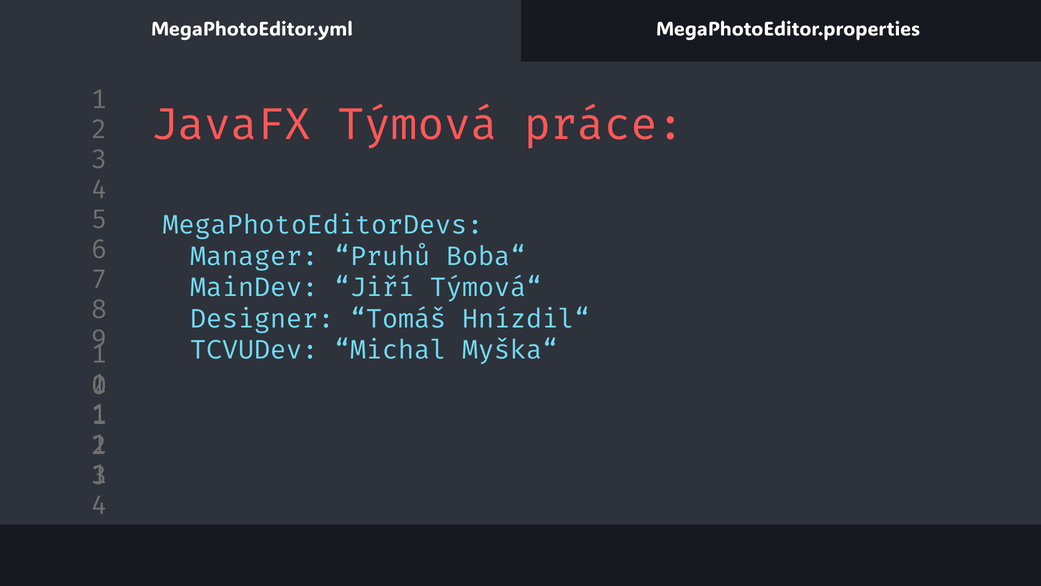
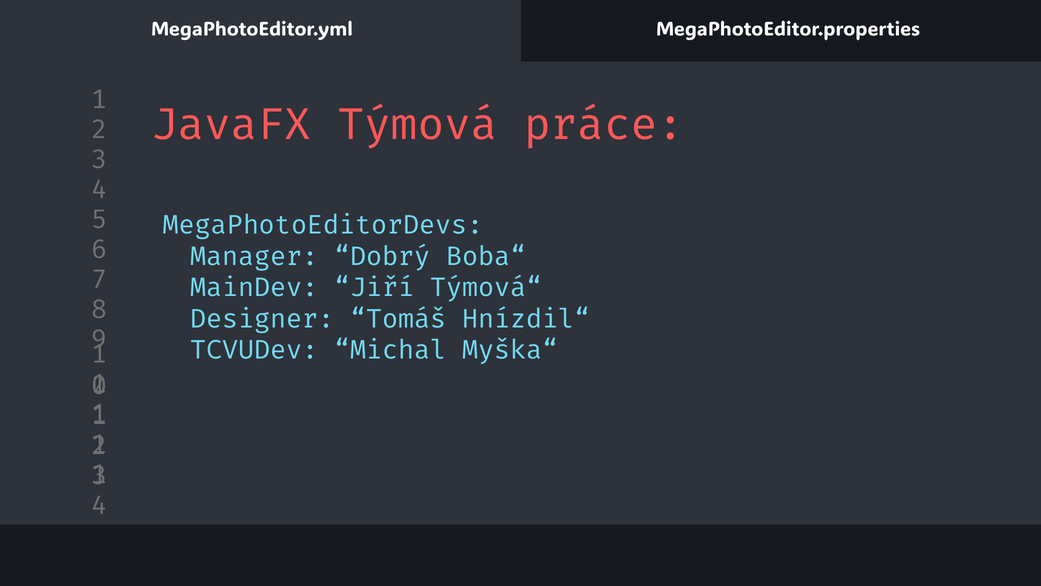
Pruhů: Pruhů -> Dobrý (382, 256)
